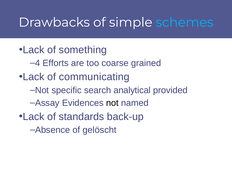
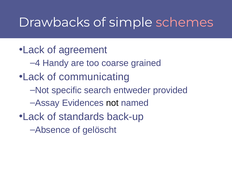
schemes colour: light blue -> pink (185, 22)
something: something -> agreement (83, 50)
Efforts: Efforts -> Handy (56, 63)
analytical: analytical -> entweder (132, 90)
